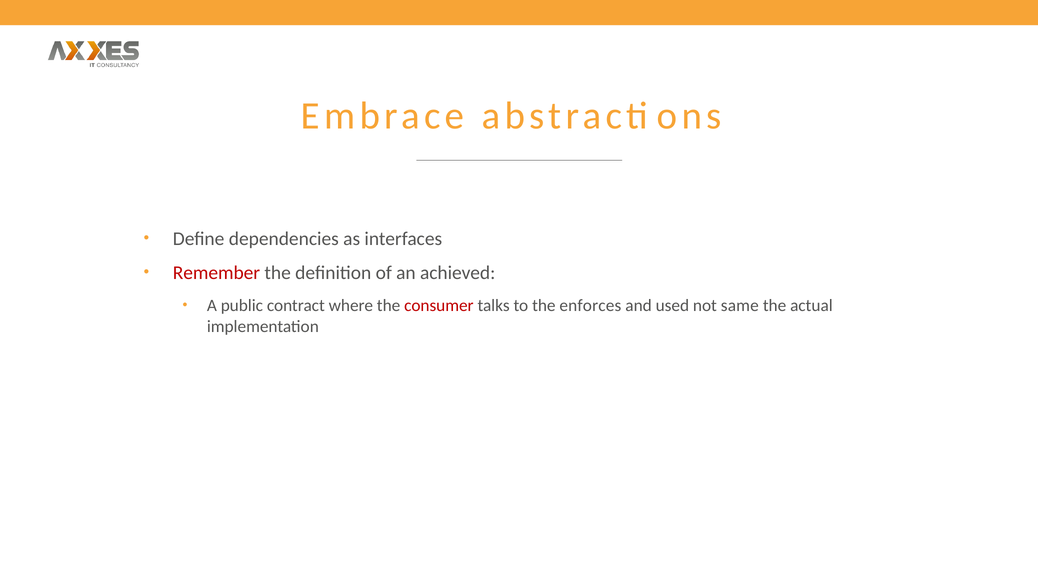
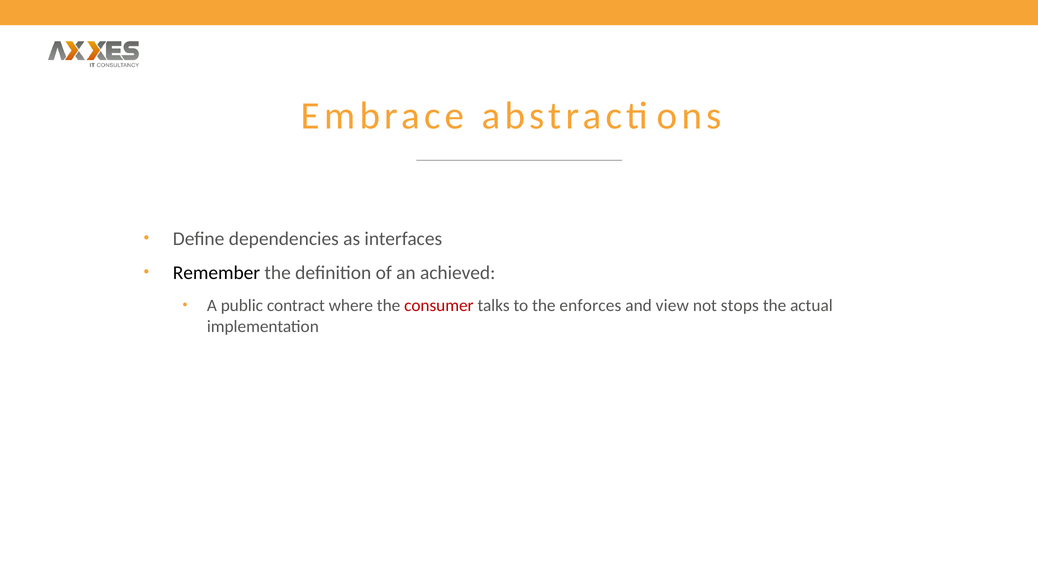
Remember colour: red -> black (216, 273)
used: used -> view (672, 305)
same: same -> stops (740, 305)
